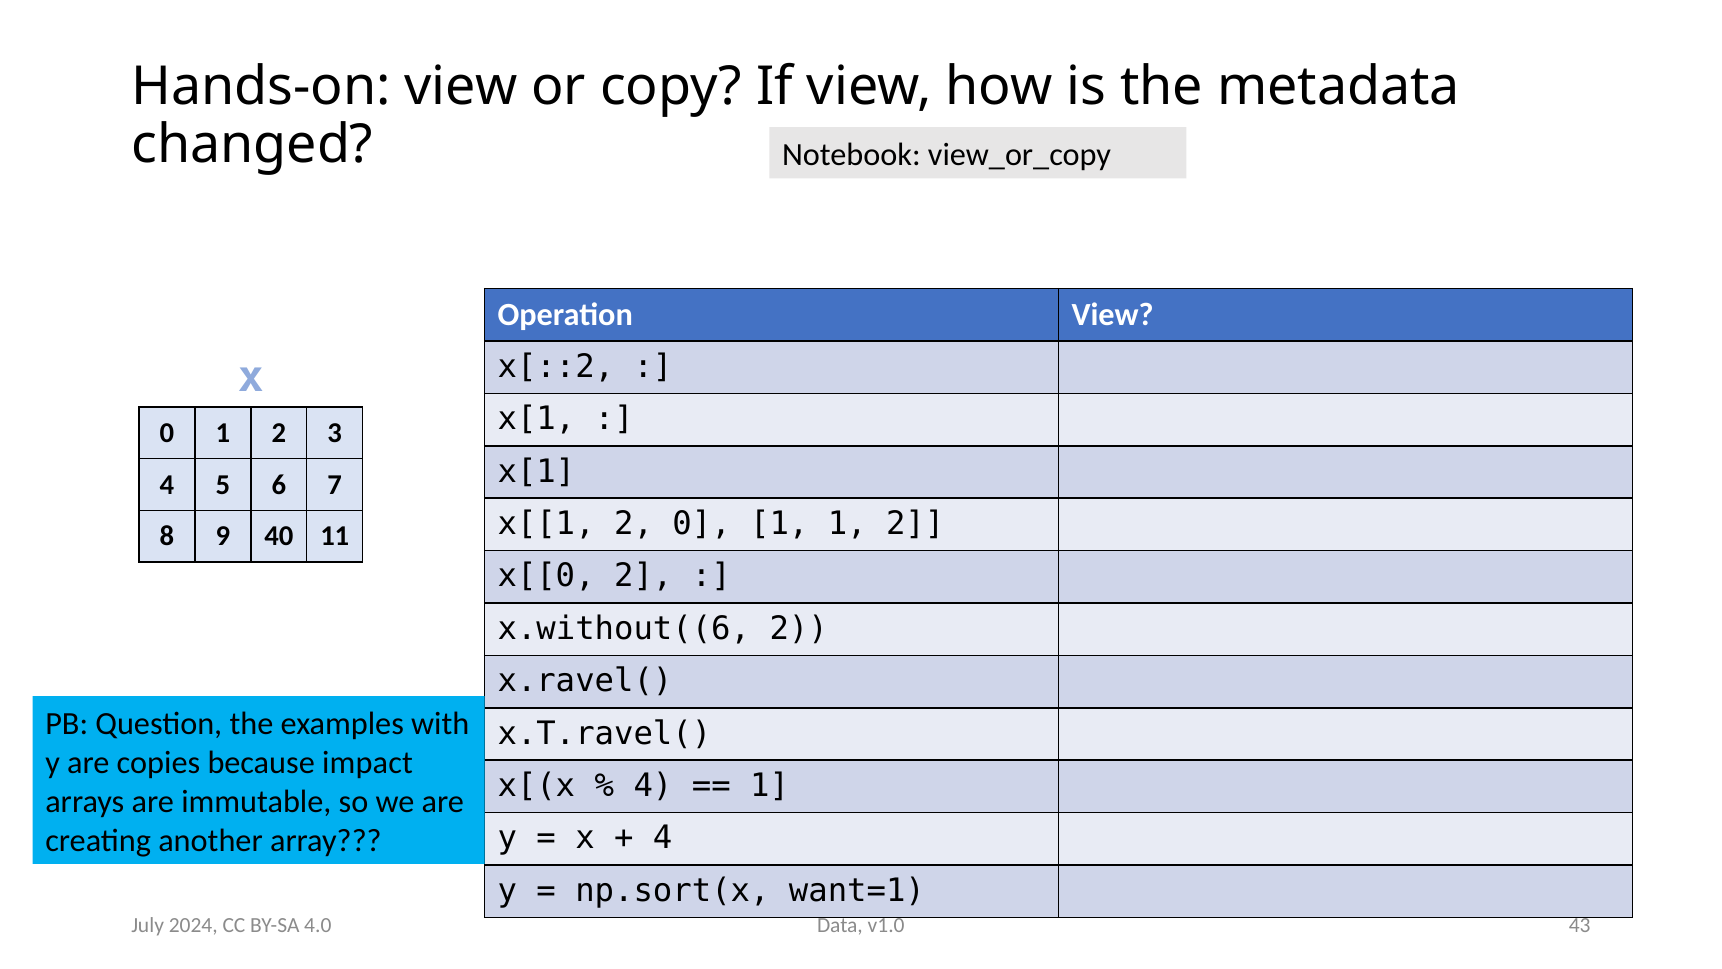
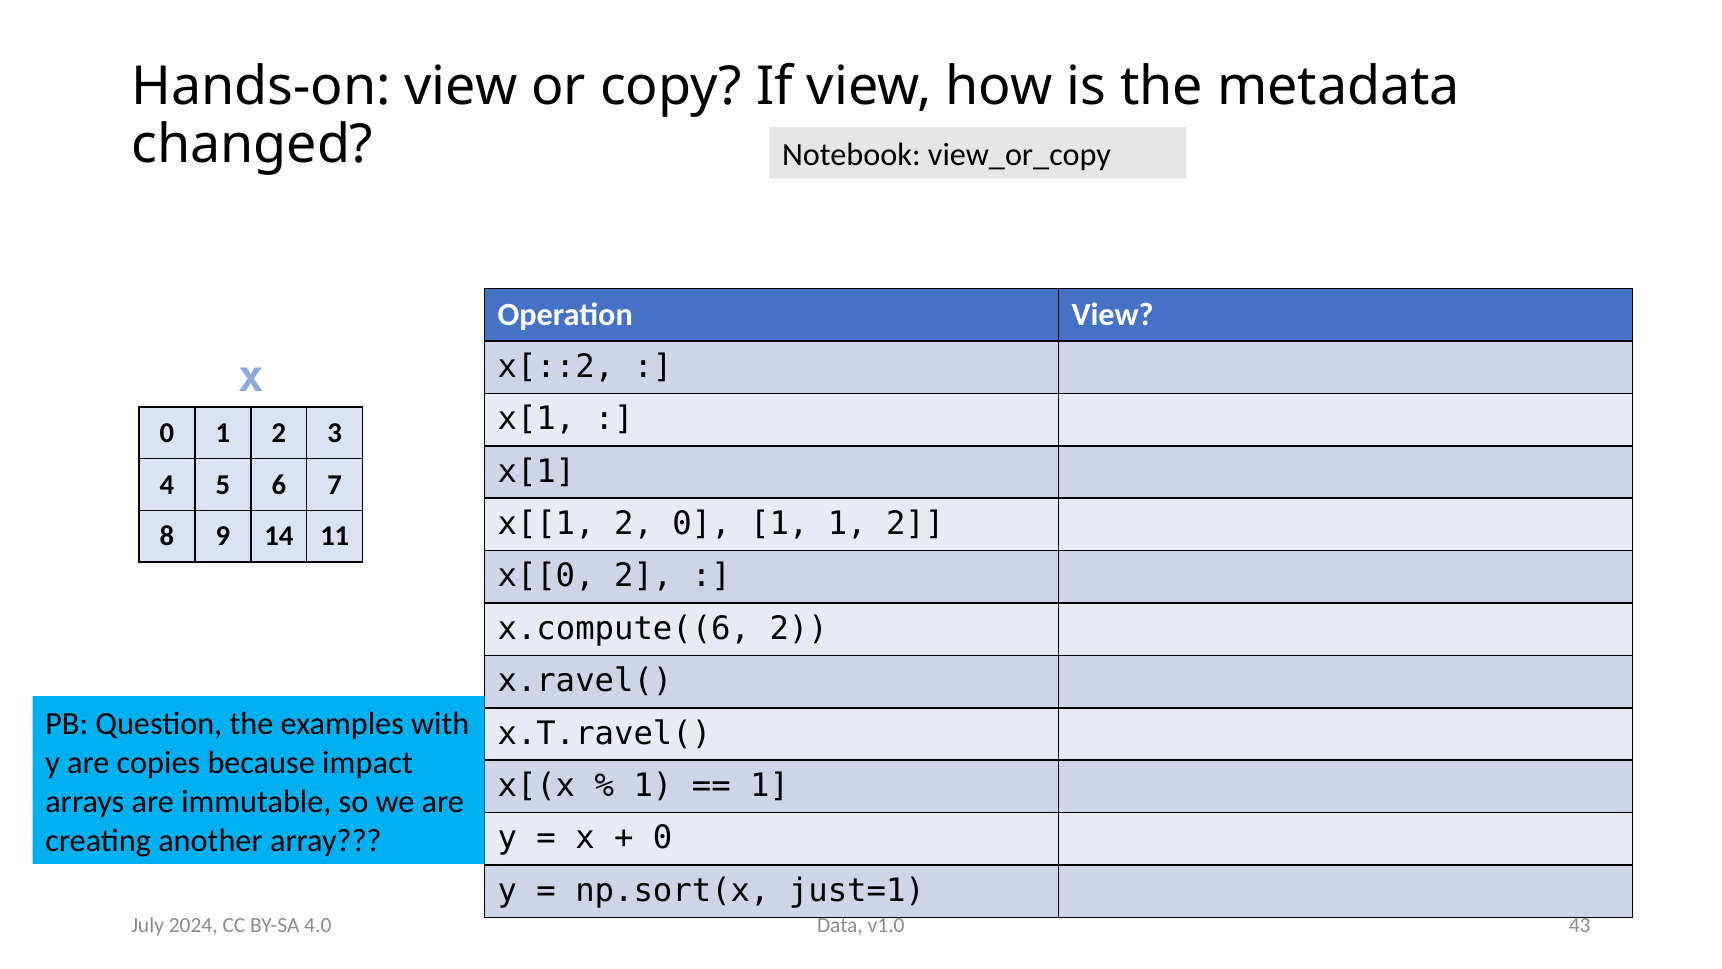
40: 40 -> 14 (279, 536)
x.without((6: x.without((6 -> x.compute((6 (624, 628)
4: 4 -> 1 (653, 786)
4: 4 -> 0 (663, 838)
want=1: want=1 -> just=1 (857, 890)
